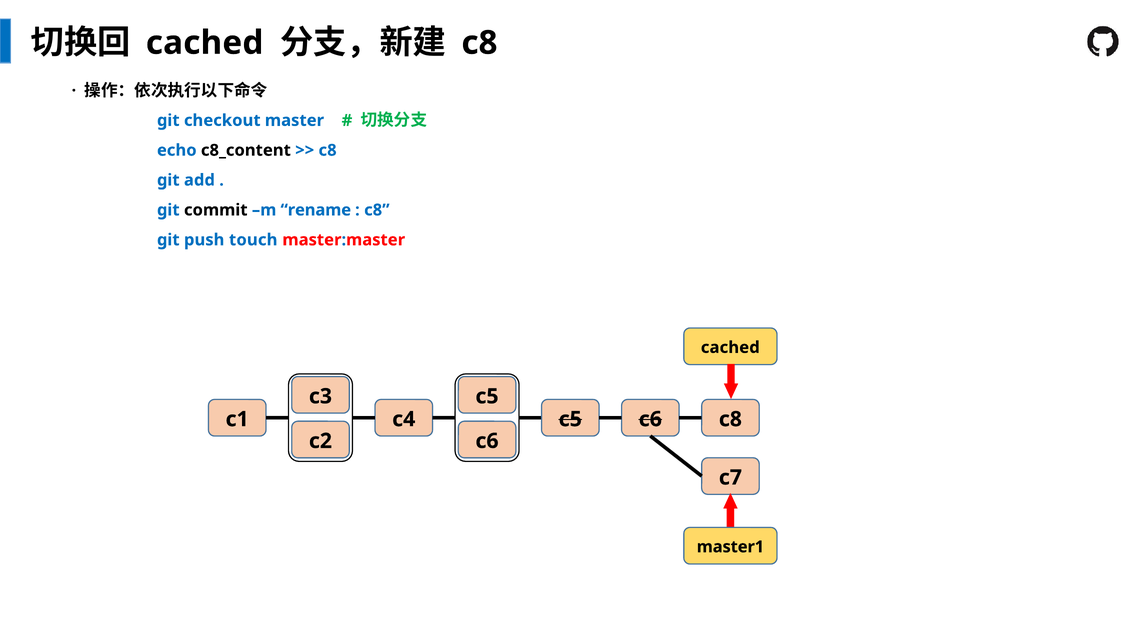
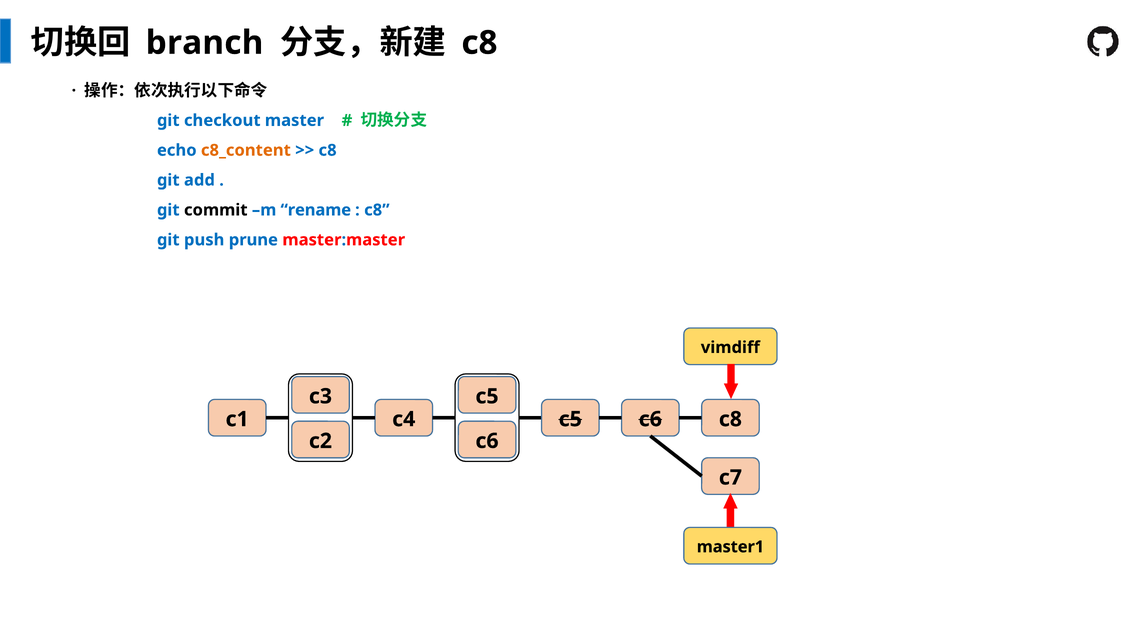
cached: cached -> branch (205, 43)
c8_content colour: black -> orange (246, 150)
touch: touch -> prune (253, 240)
cached: cached -> vimdiff (730, 348)
